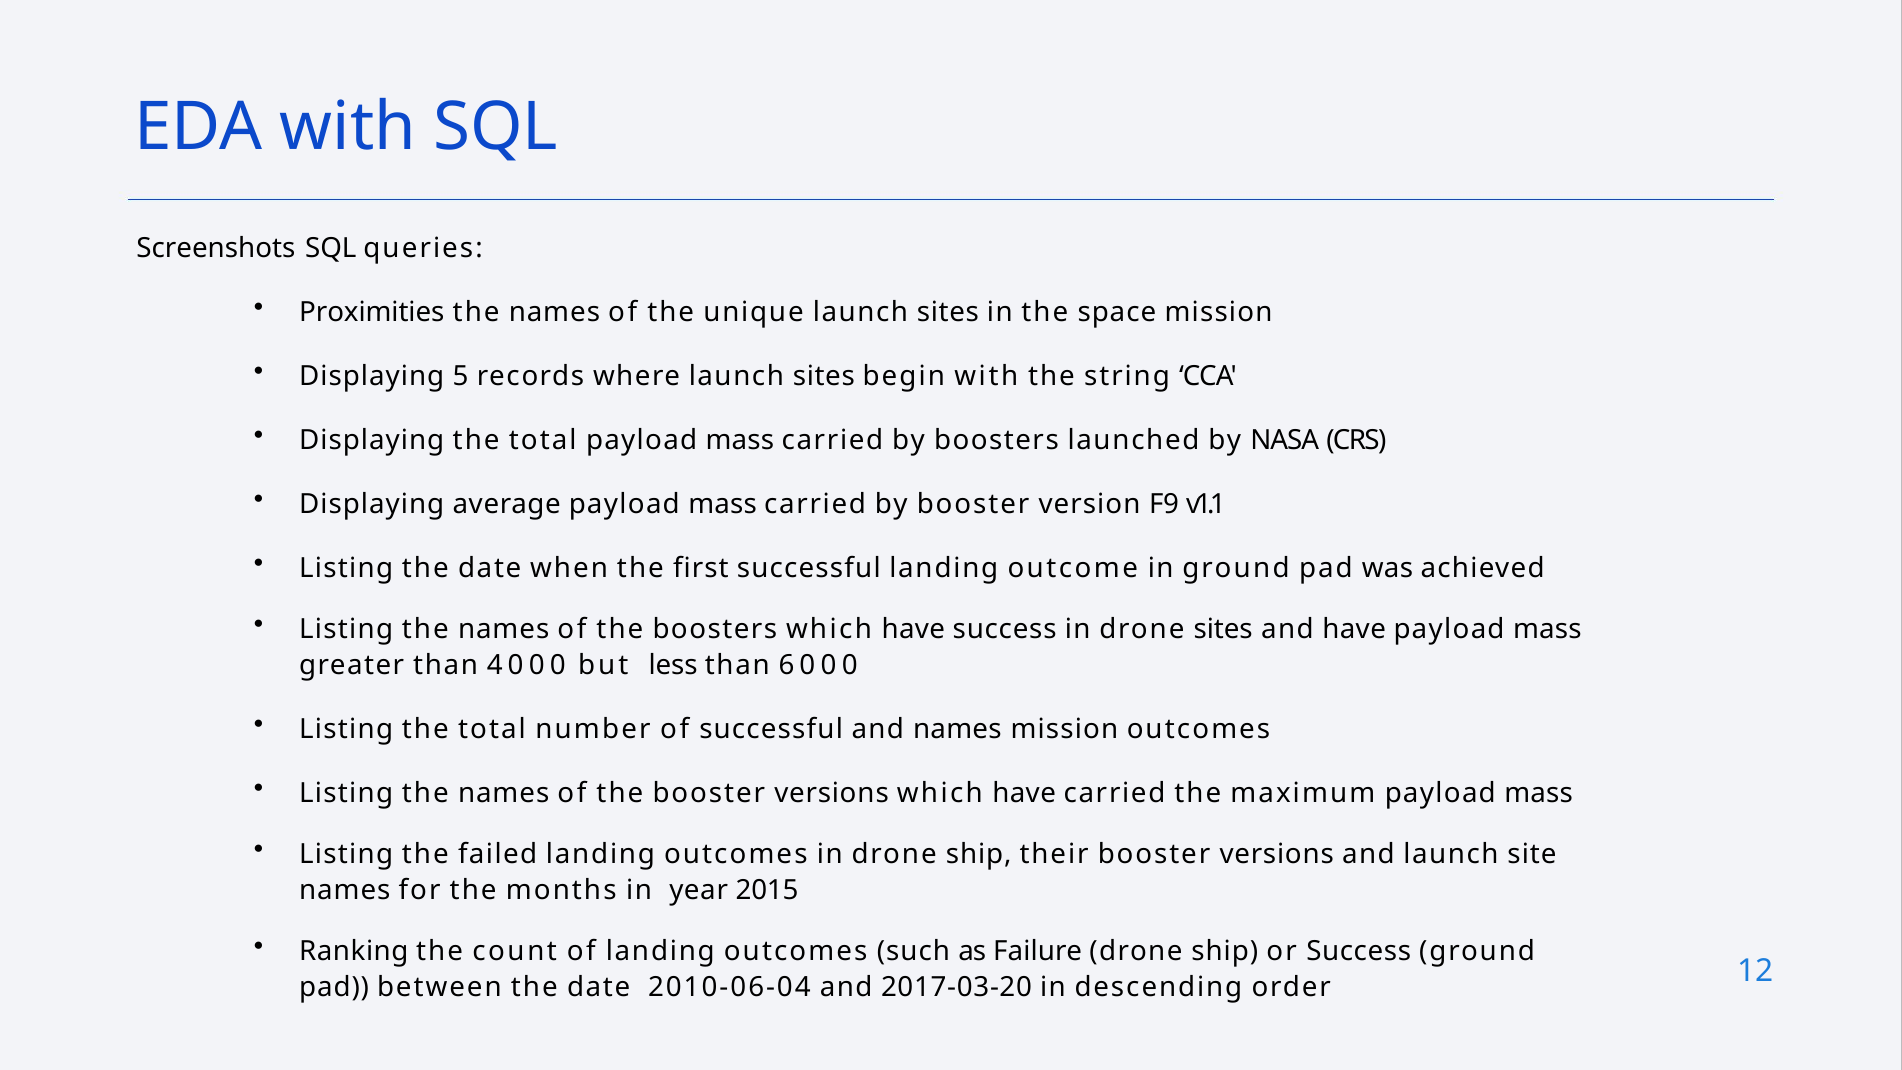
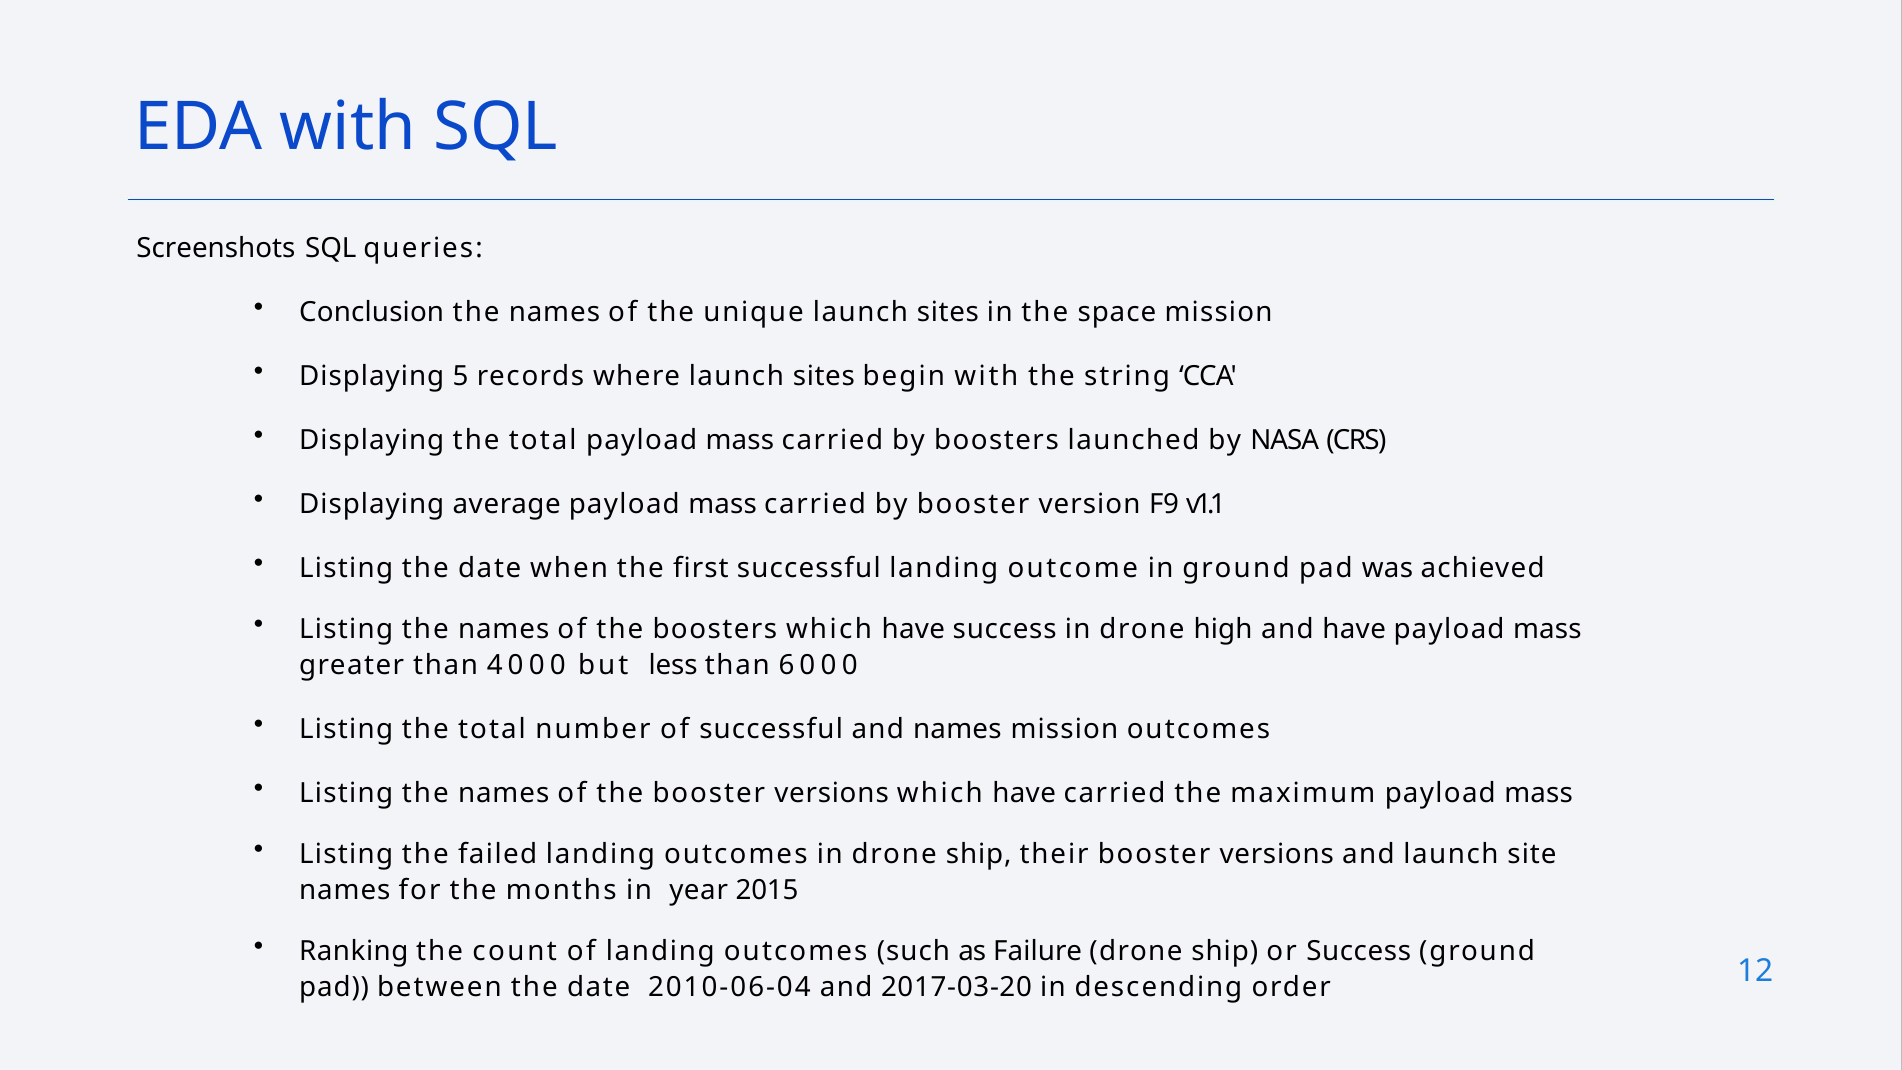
Proximities: Proximities -> Conclusion (372, 312)
drone sites: sites -> high (1223, 629)
